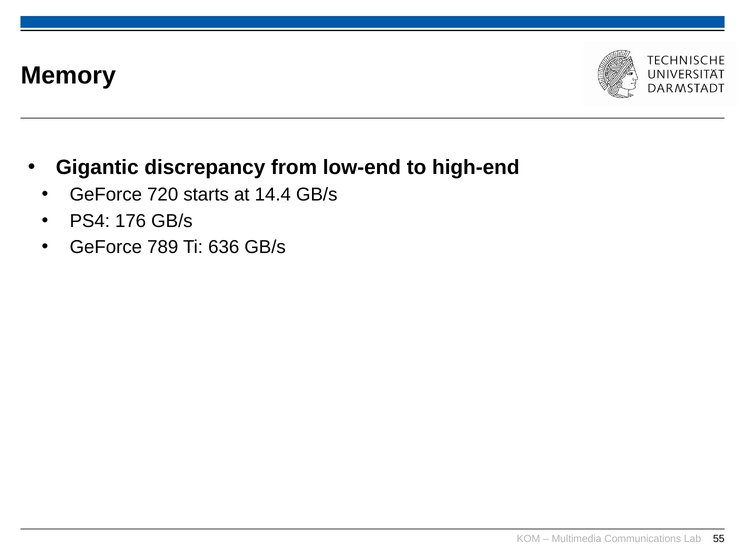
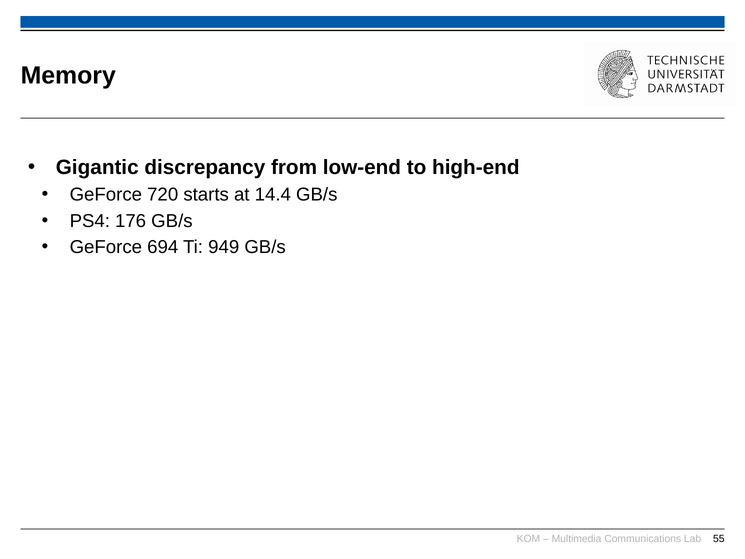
789: 789 -> 694 (163, 247)
636: 636 -> 949 (224, 247)
